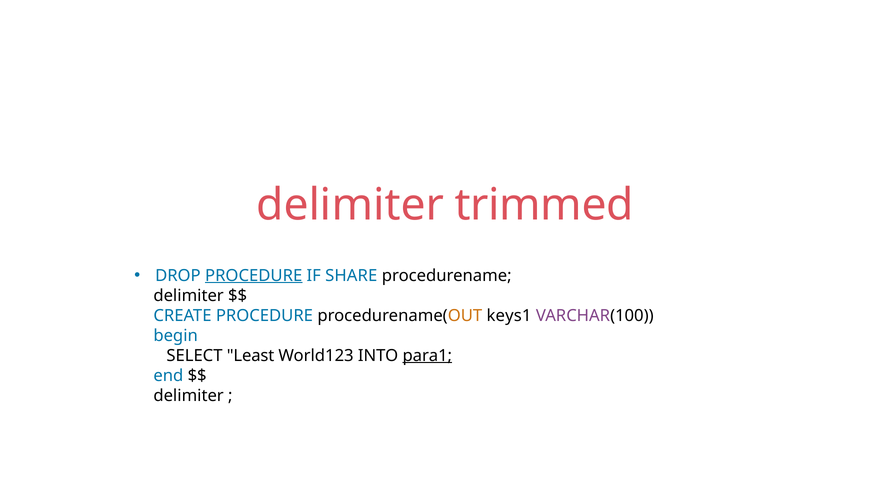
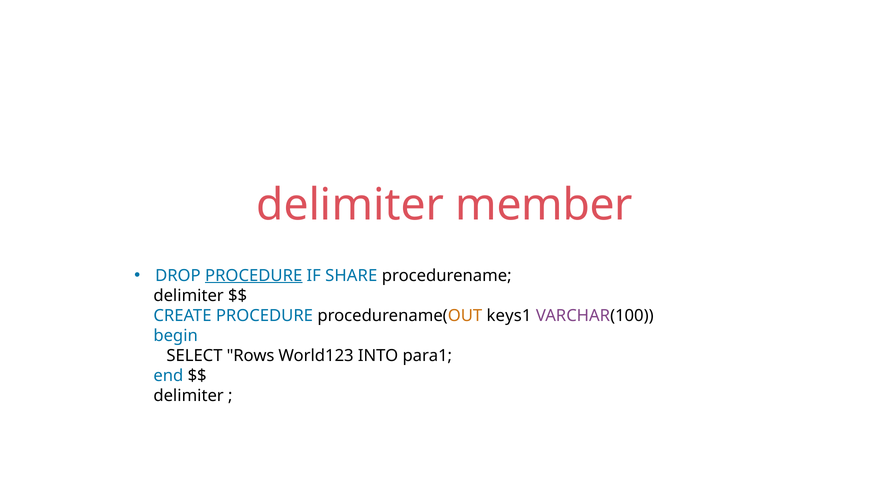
trimmed: trimmed -> member (544, 205)
Least: Least -> Rows (251, 356)
para1 underline: present -> none (427, 356)
